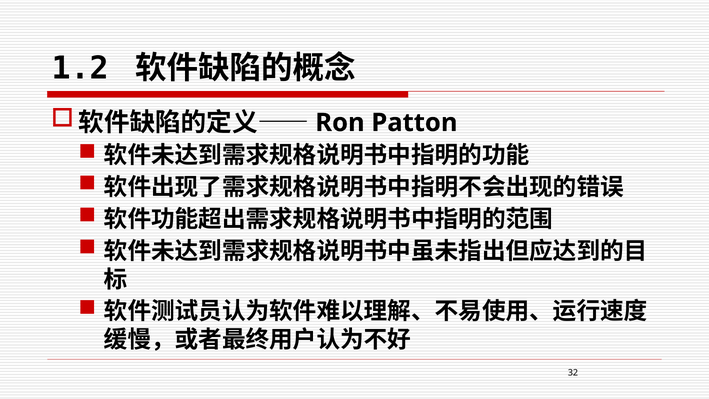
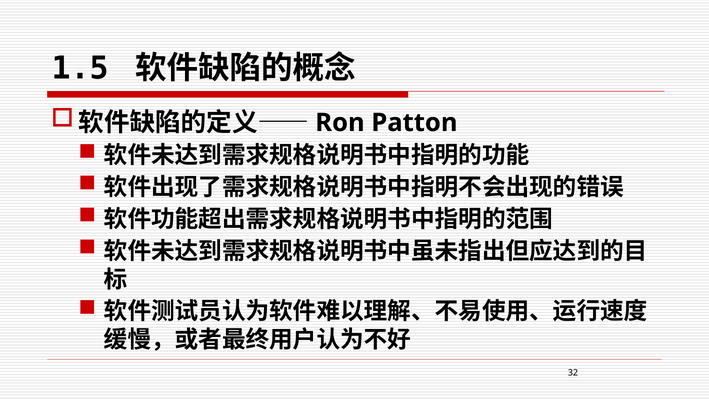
1.2: 1.2 -> 1.5 (80, 68)
